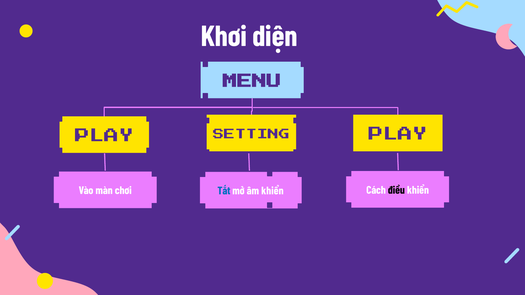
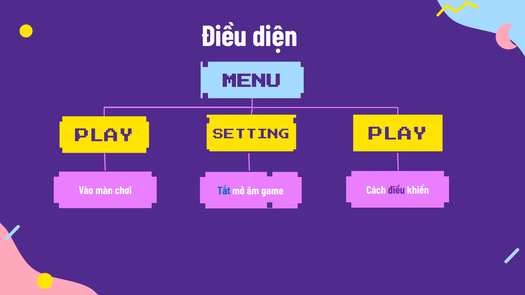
Khơi: Khơi -> Điều (224, 37)
âm khiển: khiển -> game (272, 191)
điều colour: black -> purple (396, 190)
